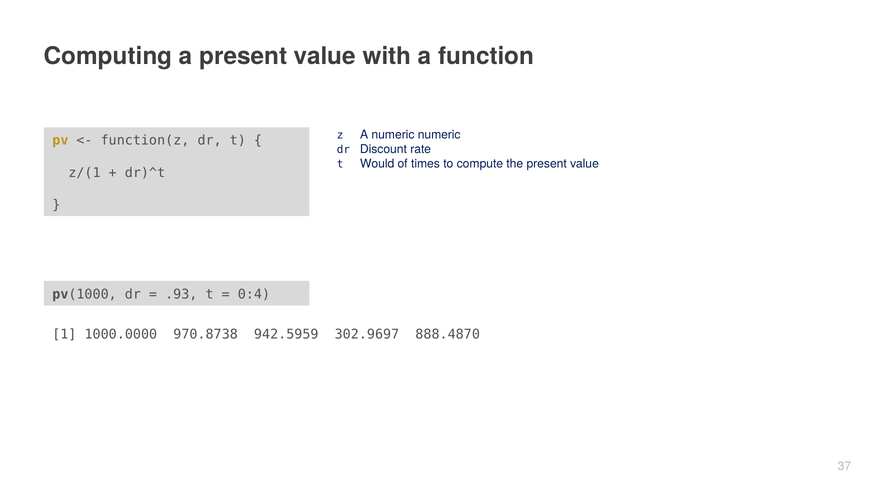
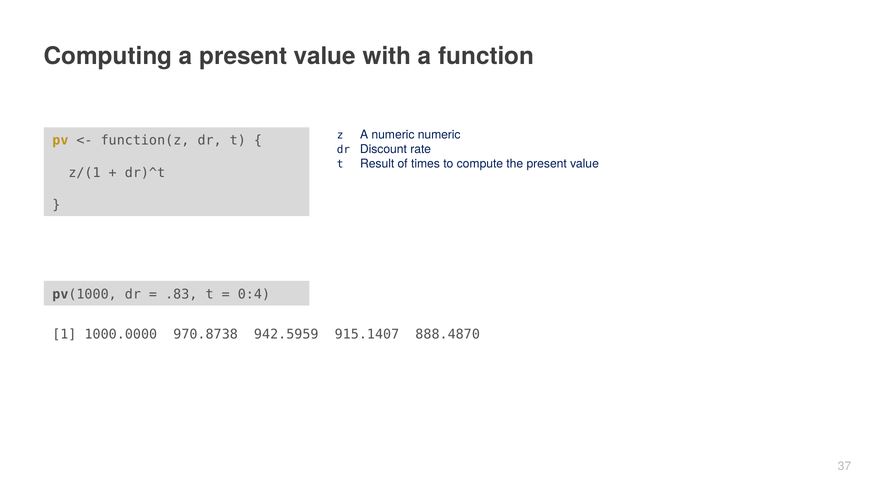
Would: Would -> Result (377, 164)
.93: .93 -> .83 (181, 294)
302.9697: 302.9697 -> 915.1407 (367, 334)
